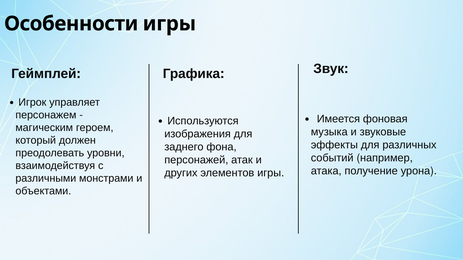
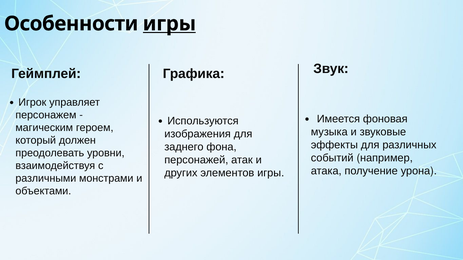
игры underline: none -> present (169, 24)
